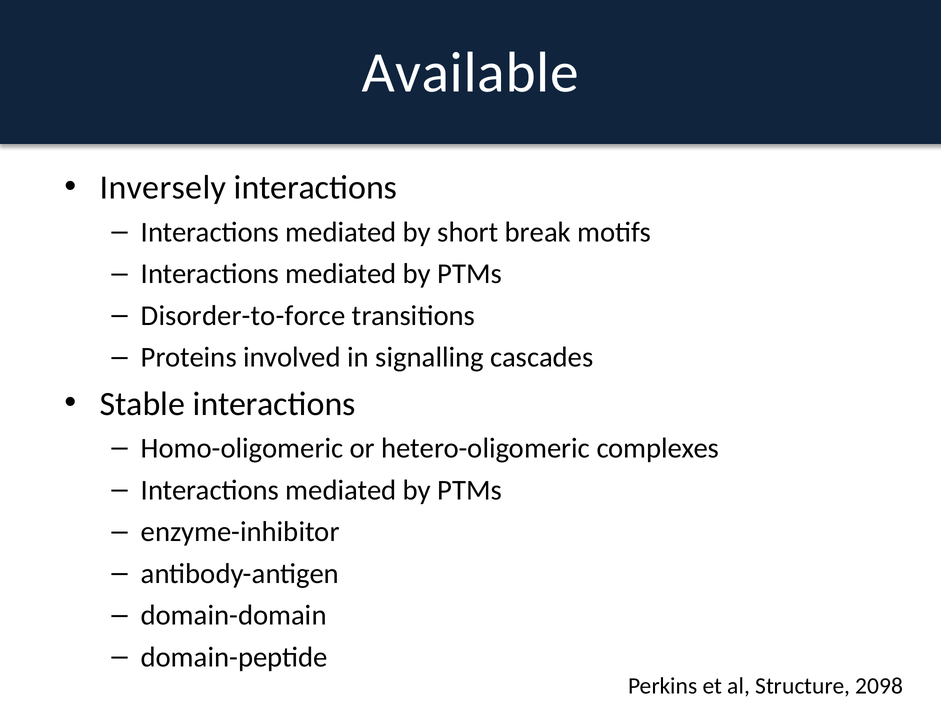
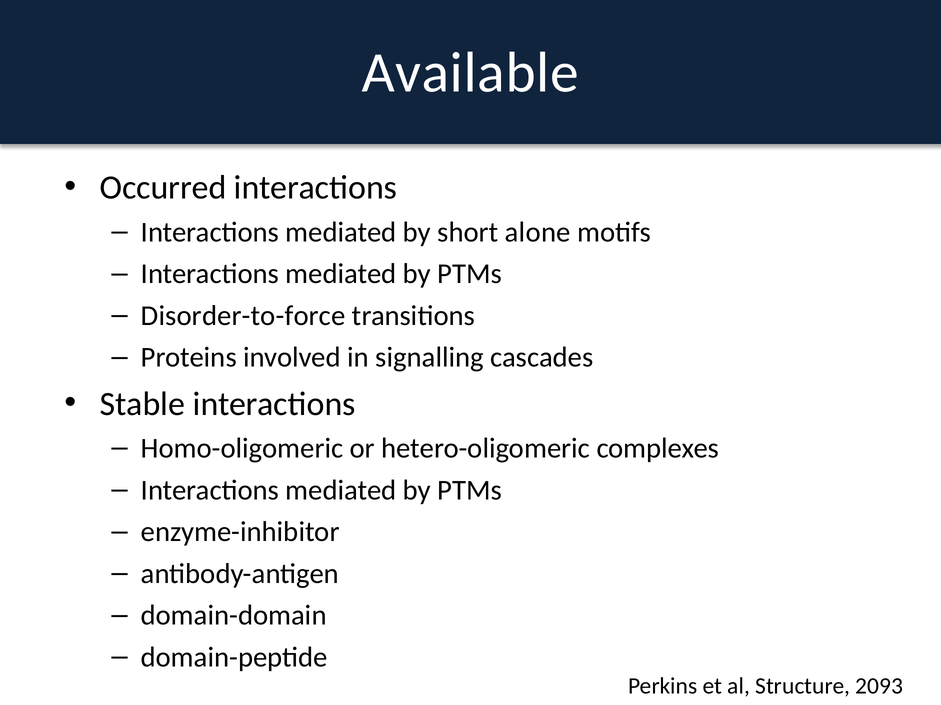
Inversely: Inversely -> Occurred (163, 188)
break: break -> alone (538, 232)
2098: 2098 -> 2093 (879, 687)
